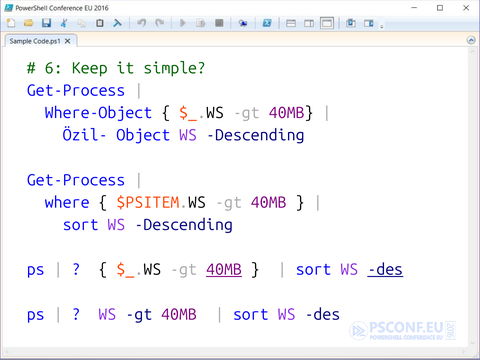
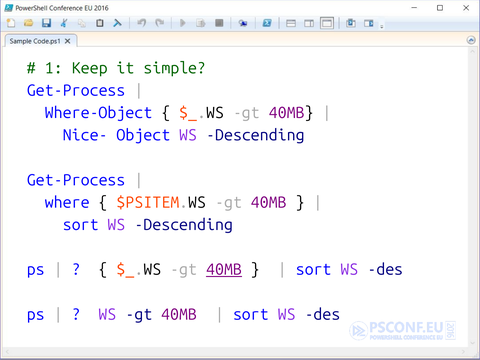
6: 6 -> 1 (54, 68)
Özil-: Özil- -> Nice- (85, 135)
des underline: present -> none (385, 270)
